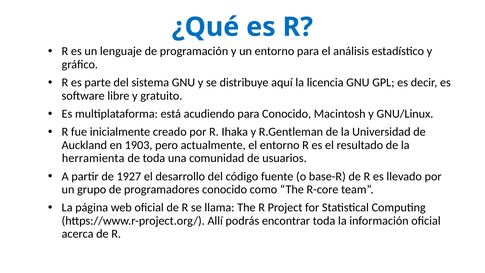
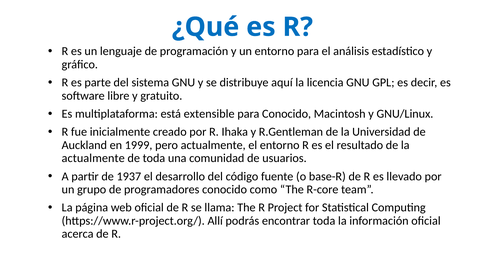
acudiendo: acudiendo -> extensible (209, 114)
1903: 1903 -> 1999 (139, 145)
herramienta: herramienta -> actualmente (93, 158)
1927: 1927 -> 1937 (129, 176)
